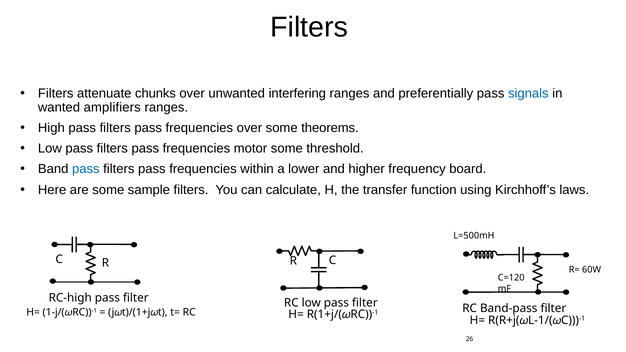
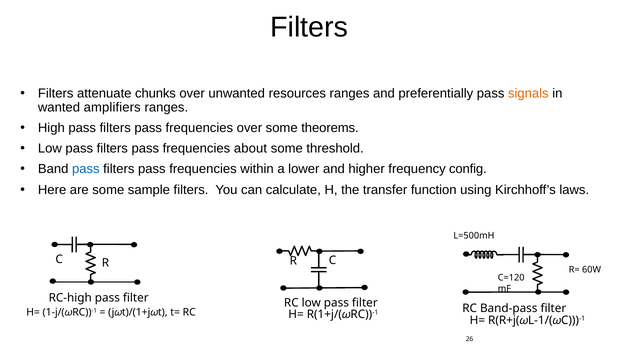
interfering: interfering -> resources (297, 93)
signals colour: blue -> orange (528, 93)
motor: motor -> about (250, 149)
board: board -> config (468, 169)
